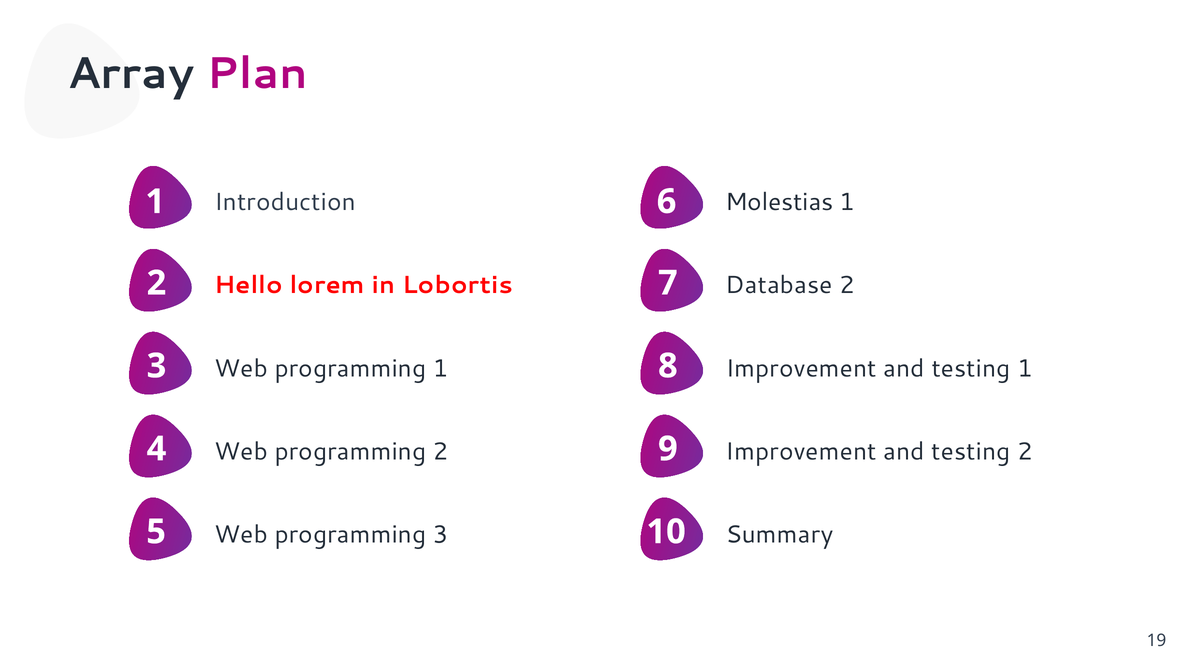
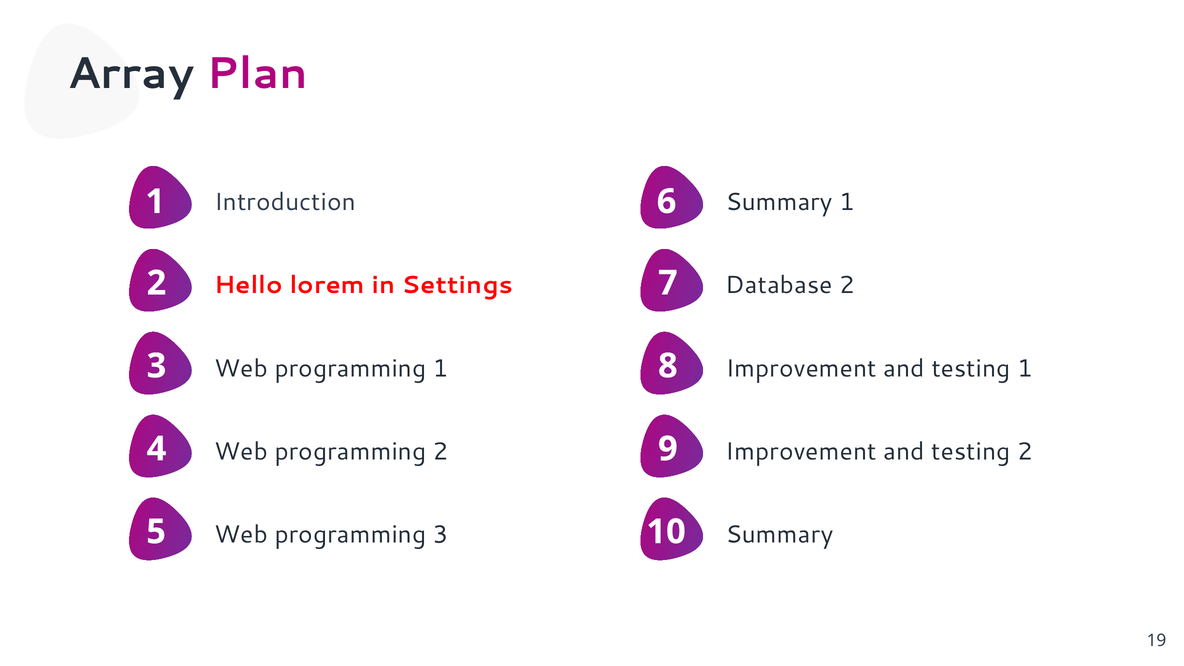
6 Molestias: Molestias -> Summary (779, 202)
Lobortis: Lobortis -> Settings (457, 285)
